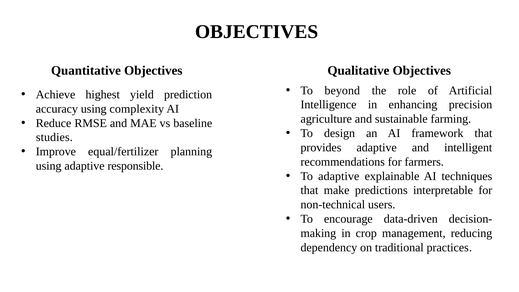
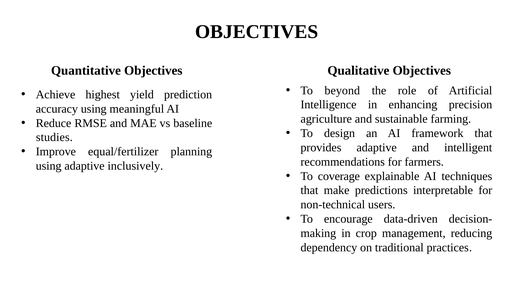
complexity: complexity -> meaningful (137, 109)
responsible: responsible -> inclusively (135, 166)
To adaptive: adaptive -> coverage (339, 176)
